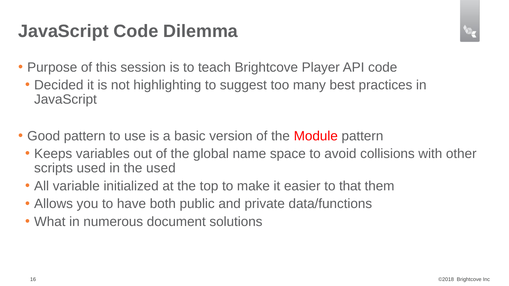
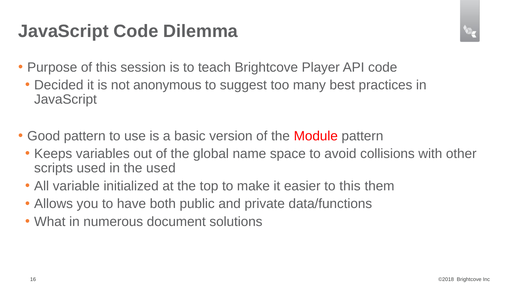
highlighting: highlighting -> anonymous (167, 85)
to that: that -> this (350, 186)
